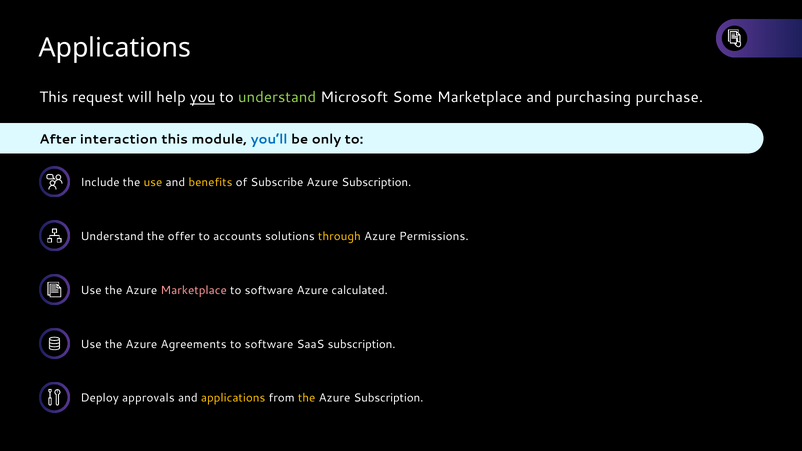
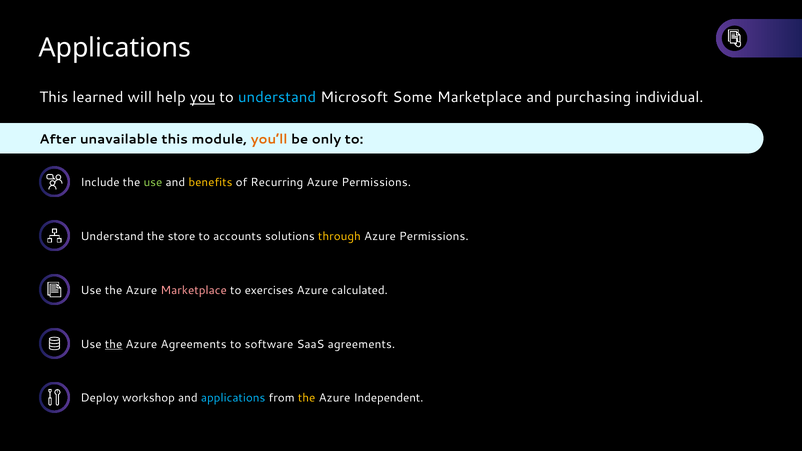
request: request -> learned (98, 97)
understand colour: light green -> light blue (277, 97)
purchase: purchase -> individual (669, 97)
interaction: interaction -> unavailable (119, 139)
you’ll colour: blue -> orange (269, 139)
use colour: yellow -> light green (153, 183)
Subscribe: Subscribe -> Recurring (277, 183)
Subscription: Subscription -> Permissions (376, 183)
offer: offer -> store (182, 236)
software: software -> exercises (269, 290)
the underline: none -> present (114, 344)
SaaS subscription: subscription -> agreements (361, 344)
approvals: approvals -> workshop (148, 398)
applications colour: yellow -> light blue (233, 398)
Subscription: Subscription -> Independent (388, 398)
